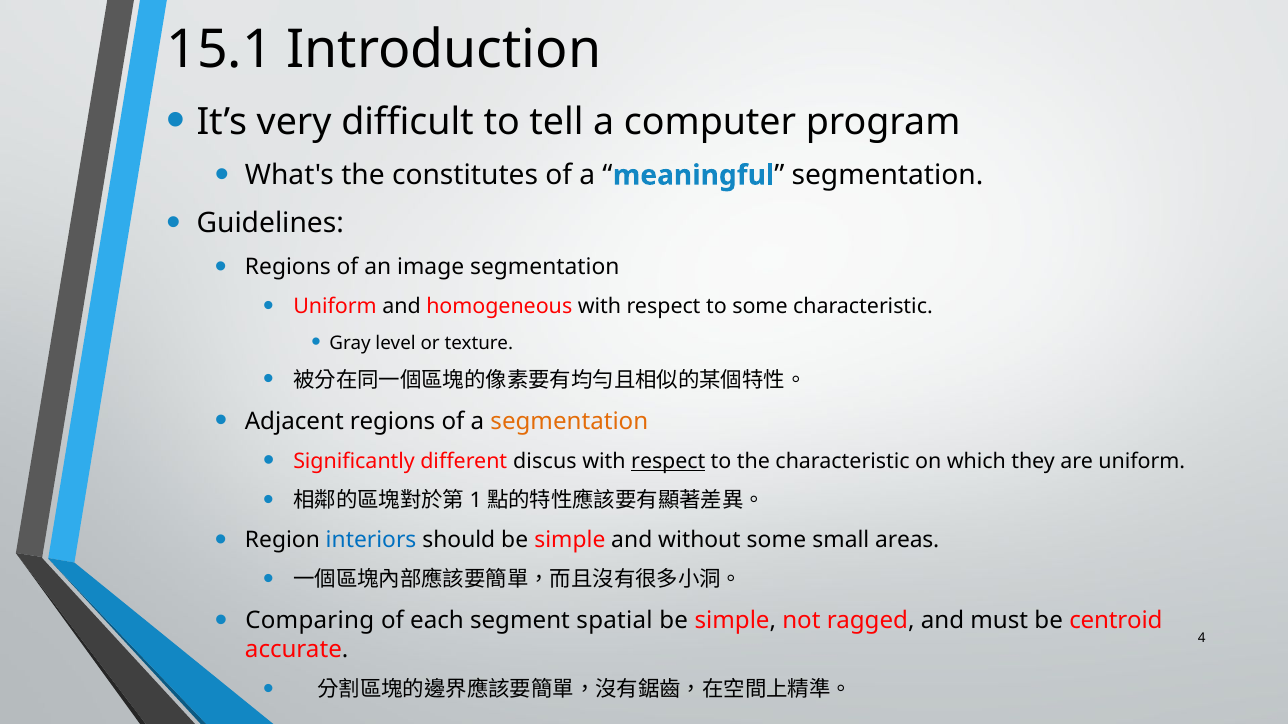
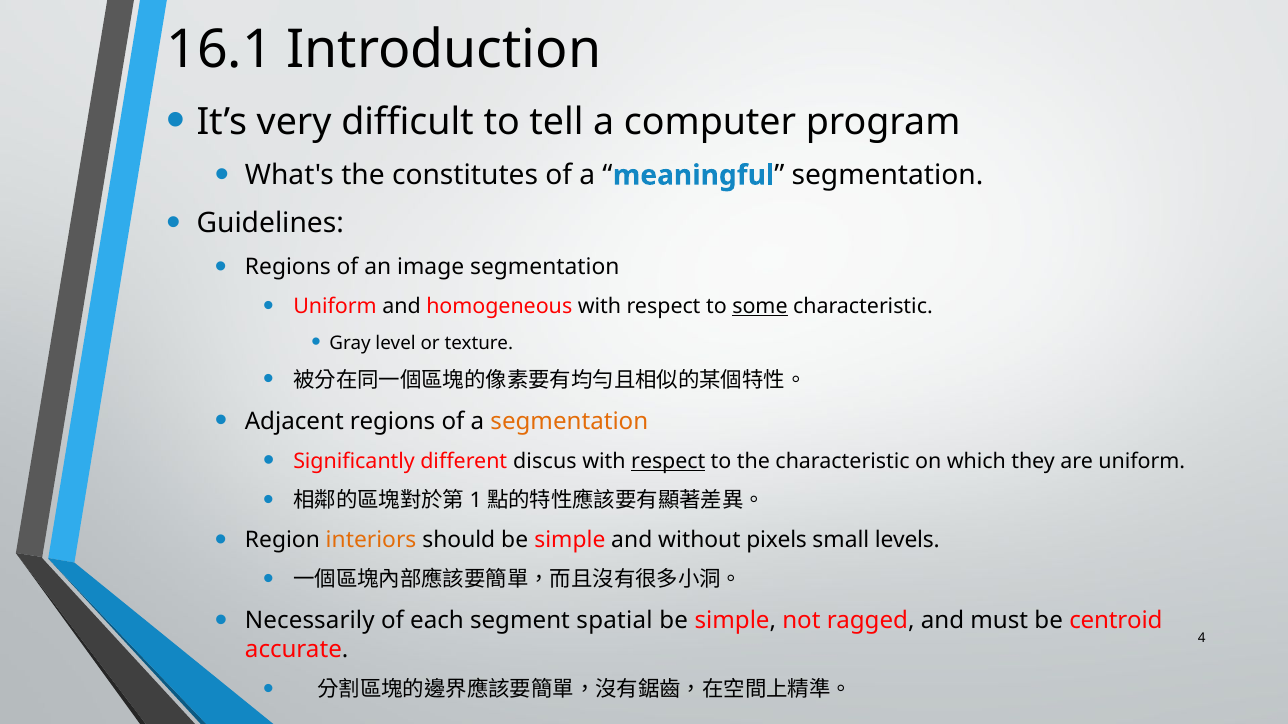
15.1: 15.1 -> 16.1 (220, 50)
some underline: none -> present (760, 307)
interiors colour: blue -> orange (371, 541)
without some: some -> pixels (777, 541)
areas: areas -> levels (907, 541)
Comparing: Comparing -> Necessarily (310, 621)
